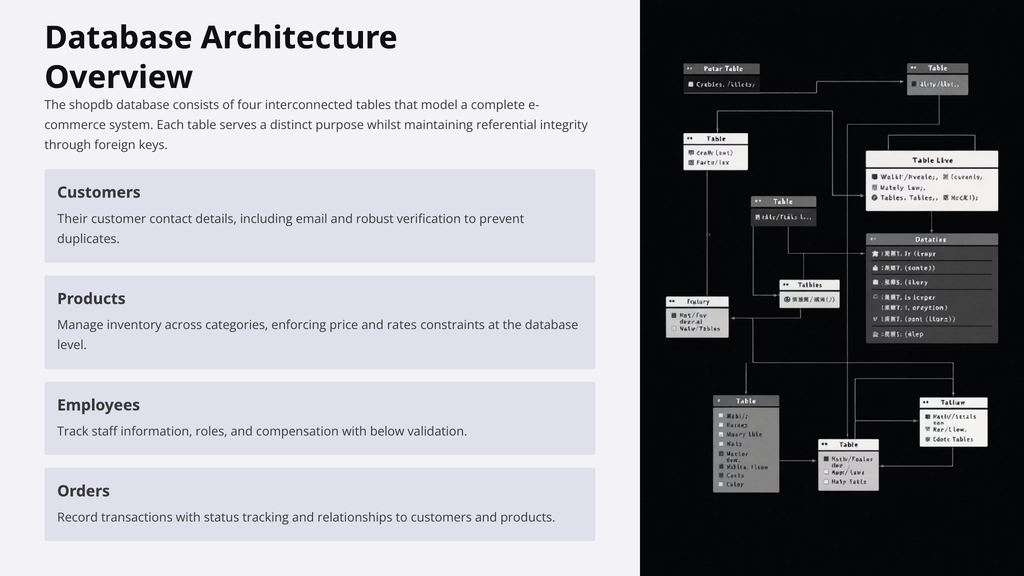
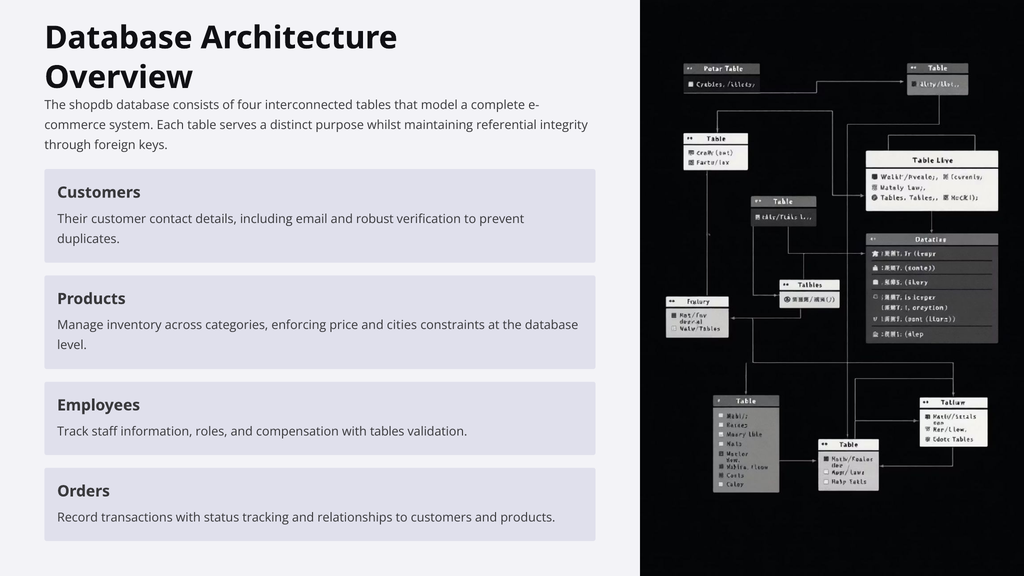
rates: rates -> cities (402, 325)
with below: below -> tables (387, 432)
